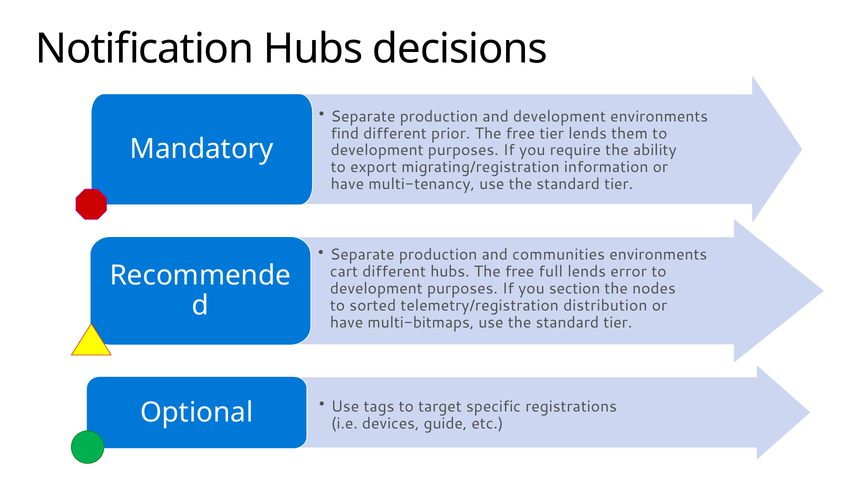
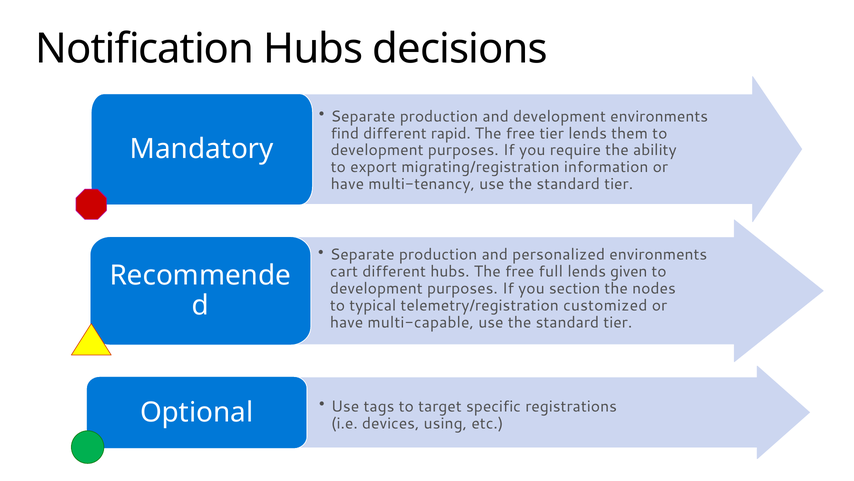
prior: prior -> rapid (451, 133)
communities: communities -> personalized (559, 254)
error: error -> given (629, 271)
sorted: sorted -> typical (373, 305)
distribution: distribution -> customized (605, 305)
multi-bitmaps: multi-bitmaps -> multi-capable (421, 322)
guide: guide -> using (445, 423)
